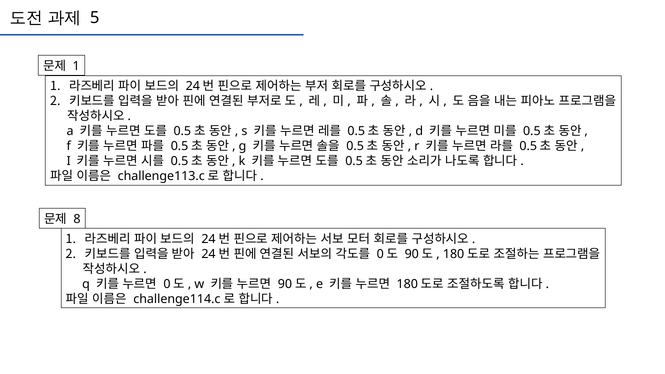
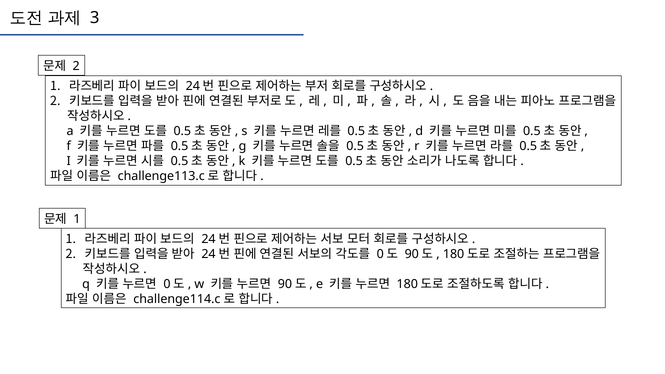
5: 5 -> 3 (95, 18)
1: 1 -> 2 (76, 66)
8: 8 -> 1 (77, 219)
